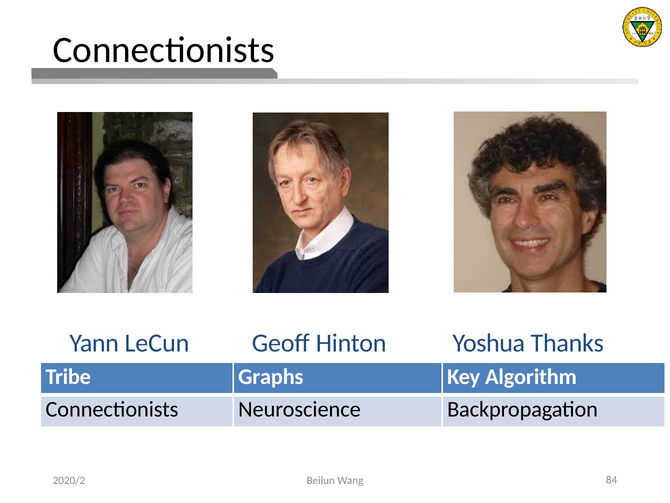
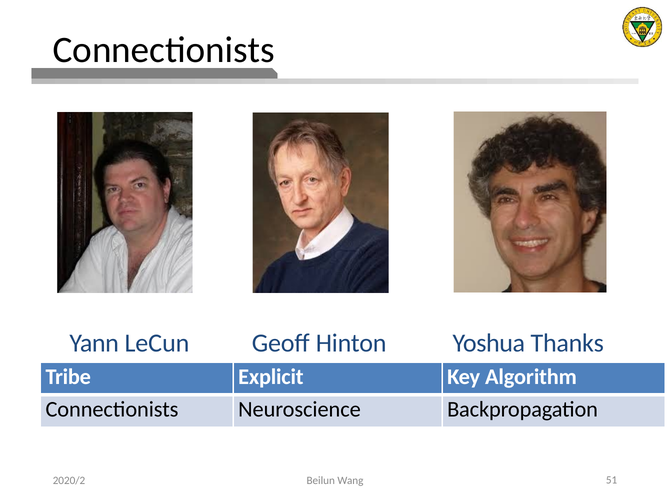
Graphs: Graphs -> Explicit (271, 377)
84: 84 -> 51 (612, 480)
